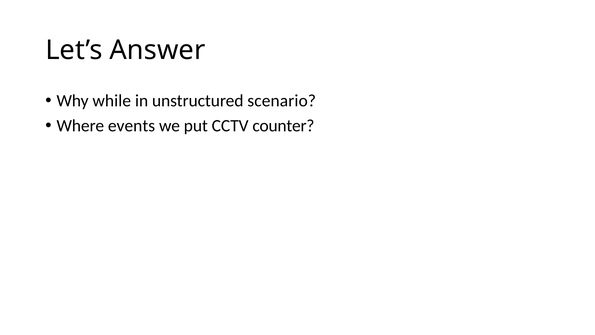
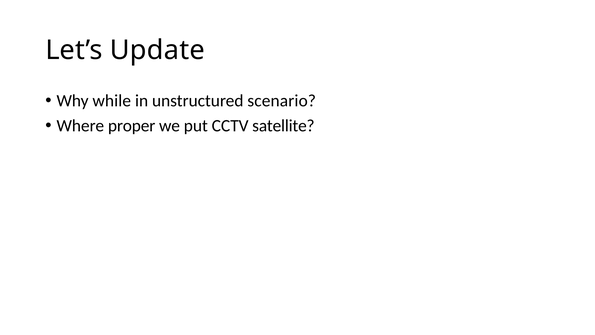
Answer: Answer -> Update (157, 50)
events: events -> proper (132, 126)
counter: counter -> satellite (283, 126)
